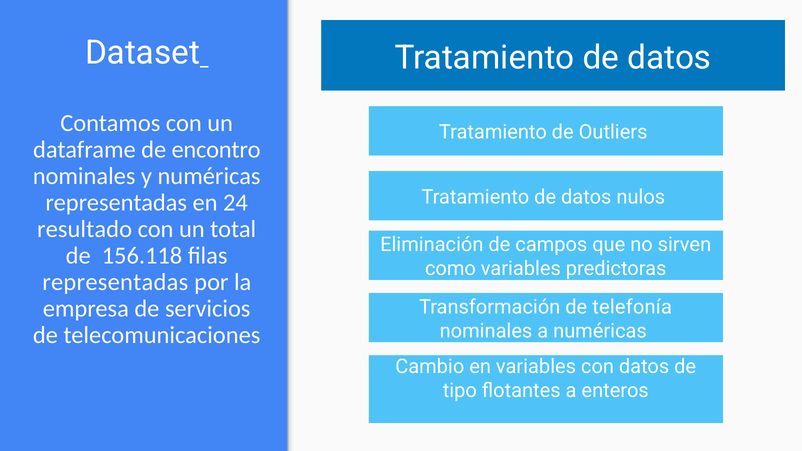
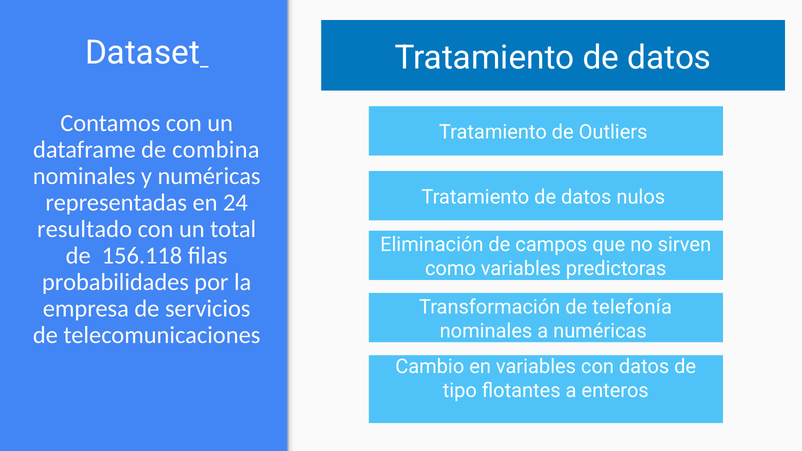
encontro: encontro -> combina (216, 150)
representadas: representadas -> probabilidades (115, 282)
